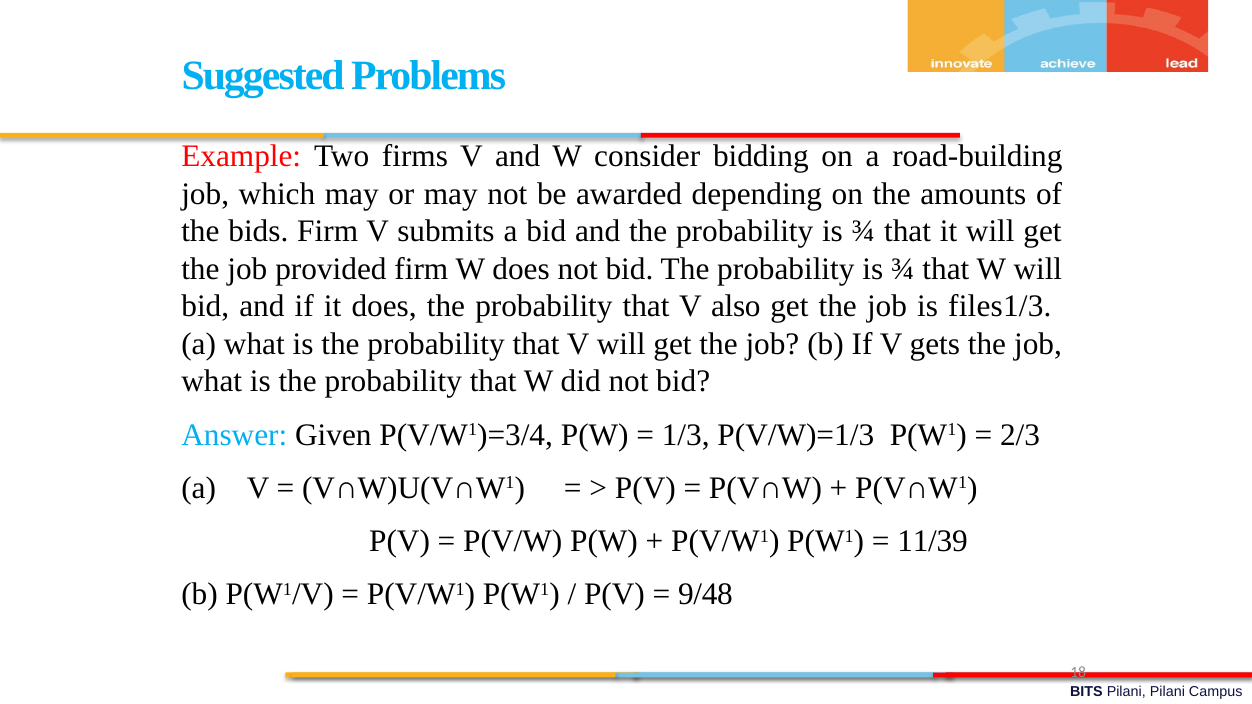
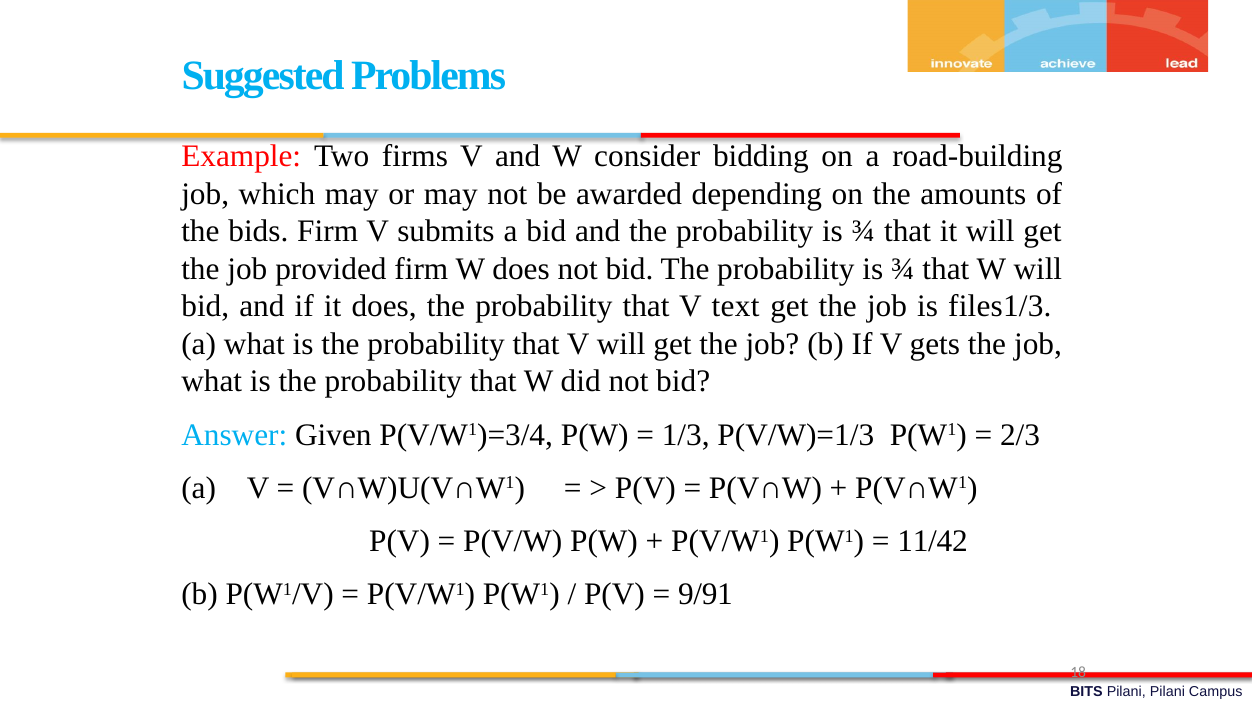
also: also -> text (736, 307)
11/39: 11/39 -> 11/42 (933, 541)
9/48: 9/48 -> 9/91 (705, 595)
